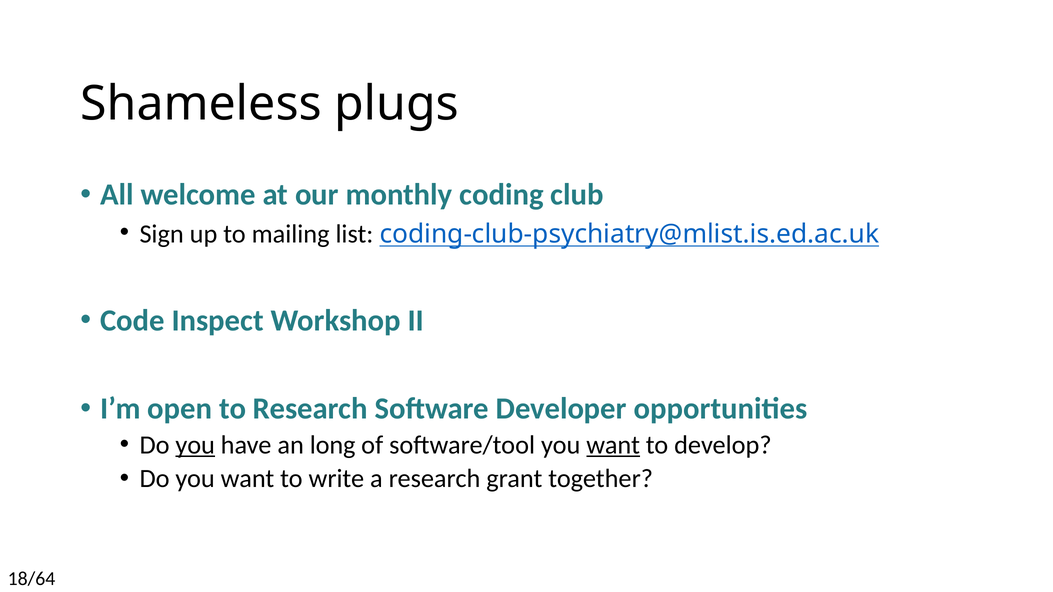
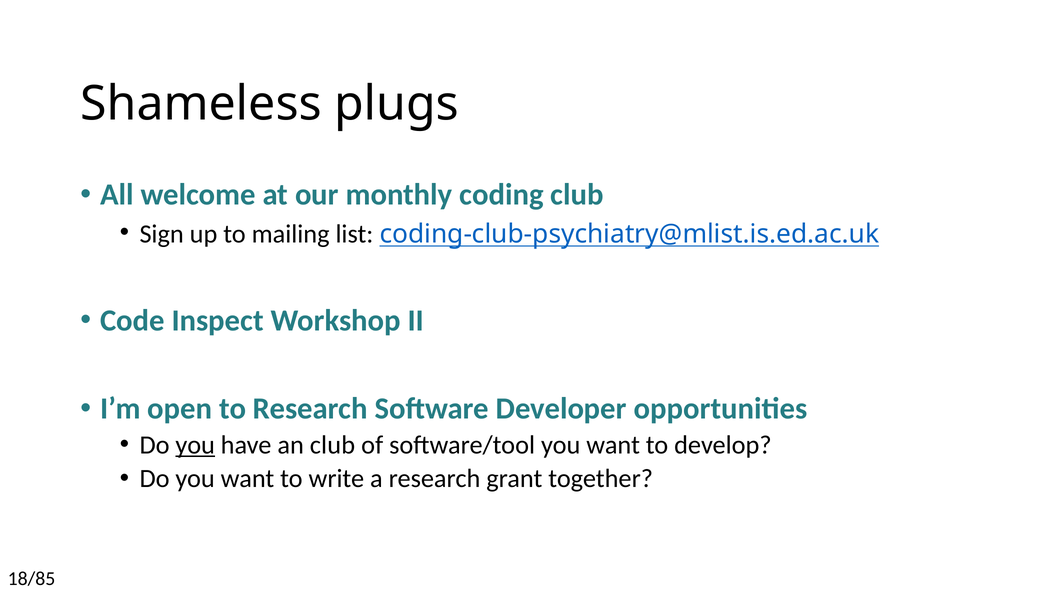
an long: long -> club (332, 445)
want underline: present -> none (613, 445)
18/64: 18/64 -> 18/85 (32, 579)
